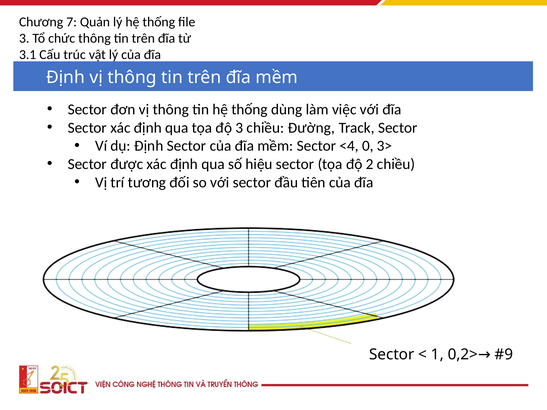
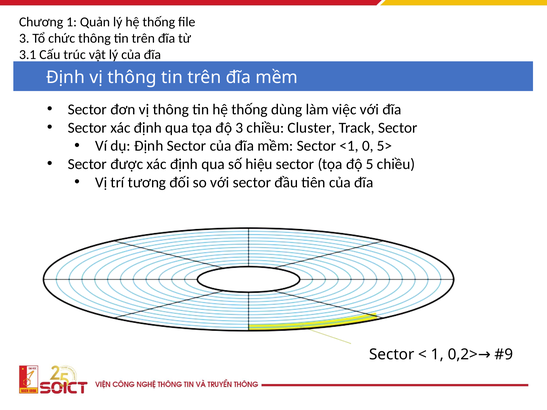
Chương 7: 7 -> 1 (72, 22)
Đường: Đường -> Cluster (311, 128)
<4: <4 -> <1 (349, 146)
3>: 3> -> 5> (385, 146)
2: 2 -> 5 (370, 164)
